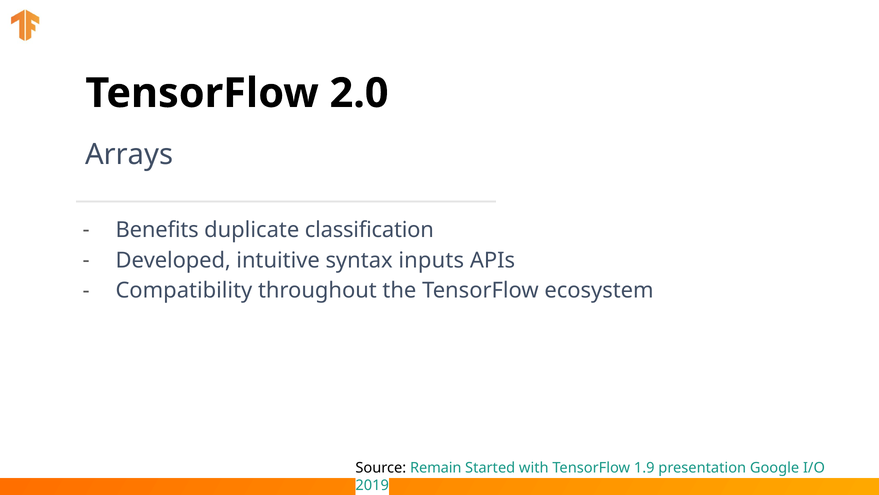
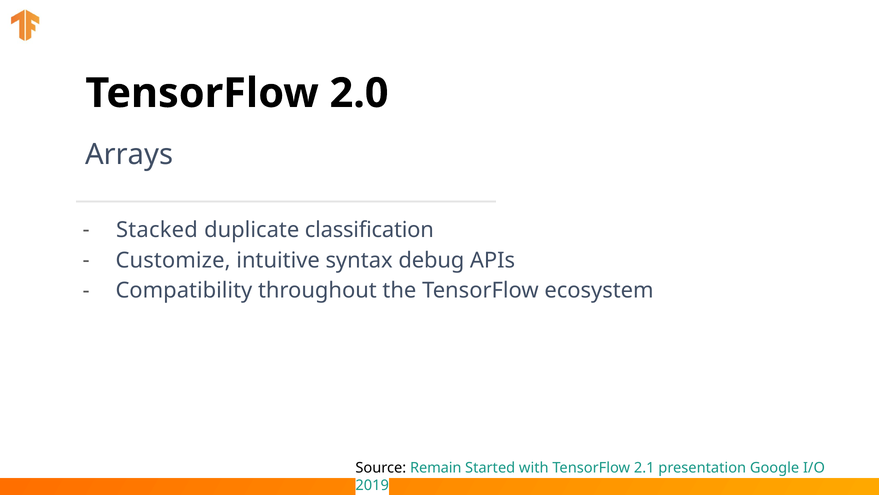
Benefits: Benefits -> Stacked (157, 230)
Developed: Developed -> Customize (173, 260)
inputs: inputs -> debug (431, 260)
1.9: 1.9 -> 2.1 (644, 468)
